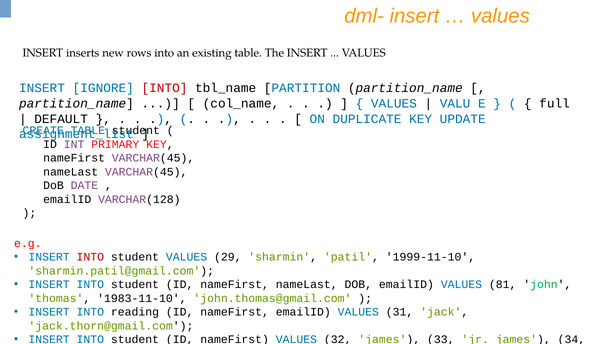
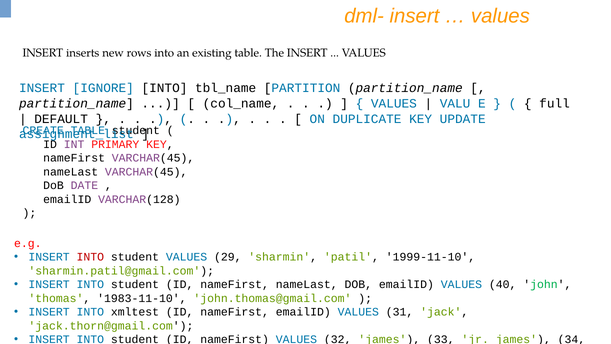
INTO colour: red -> black (164, 88)
81: 81 -> 40 (503, 284)
reading: reading -> xmltest (135, 312)
